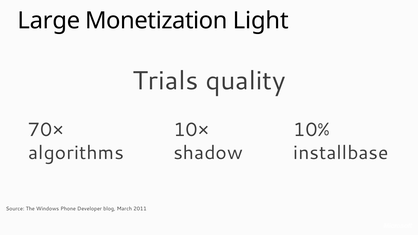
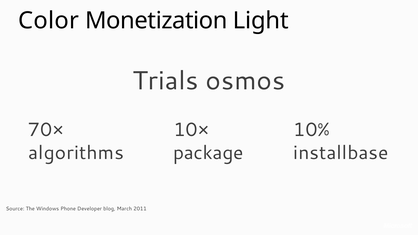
Large: Large -> Color (49, 21)
quality: quality -> osmos (245, 81)
shadow: shadow -> package (208, 153)
